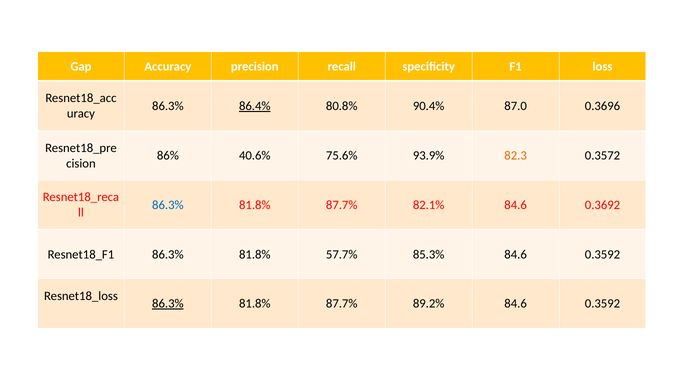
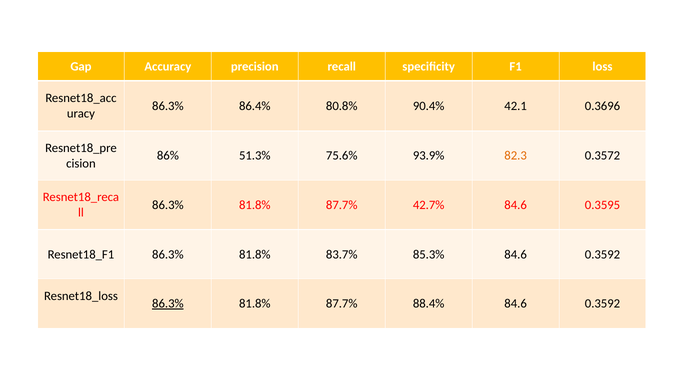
86.4% underline: present -> none (255, 106)
87.0: 87.0 -> 42.1 (516, 106)
40.6%: 40.6% -> 51.3% (255, 156)
86.3% colour: blue -> black (168, 205)
82.1%: 82.1% -> 42.7% (429, 205)
0.3692: 0.3692 -> 0.3595 (603, 205)
57.7%: 57.7% -> 83.7% (342, 255)
89.2%: 89.2% -> 88.4% (429, 304)
